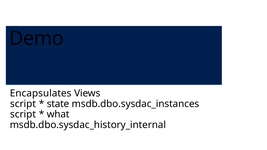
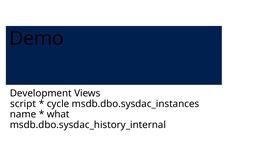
Encapsulates: Encapsulates -> Development (41, 93)
state: state -> cycle (58, 104)
script: script -> name (23, 114)
